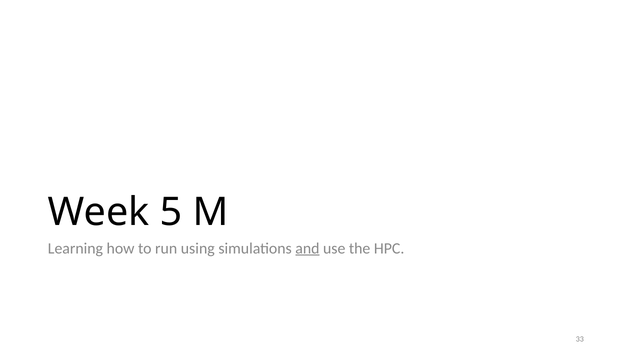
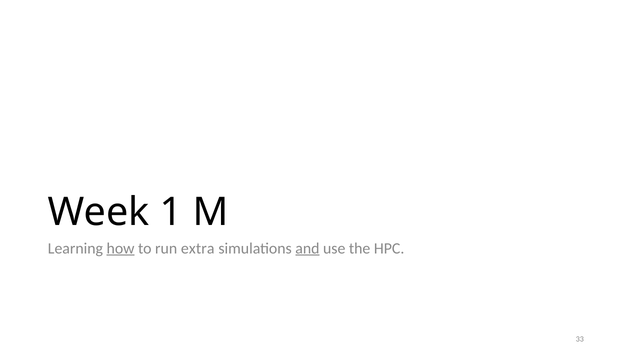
5: 5 -> 1 (171, 213)
how underline: none -> present (121, 249)
using: using -> extra (198, 249)
